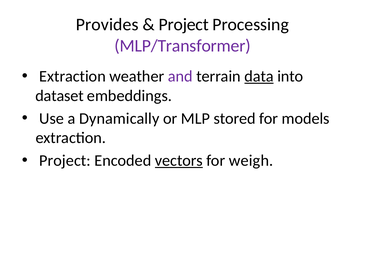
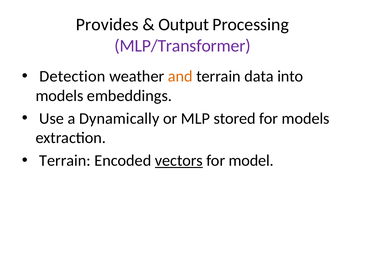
Project: Project -> Output (184, 25)
Extraction: Extraction -> Detection (72, 77)
and colour: purple -> orange (180, 77)
data underline: present -> none (259, 77)
dataset: dataset -> models (59, 96)
Project: Project -> Terrain (65, 161)
weigh: weigh -> model (251, 161)
